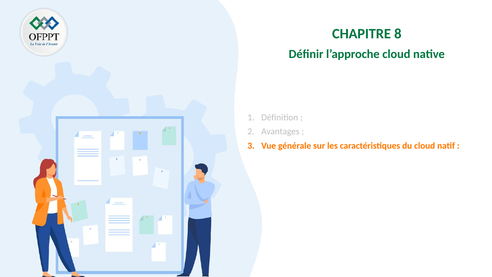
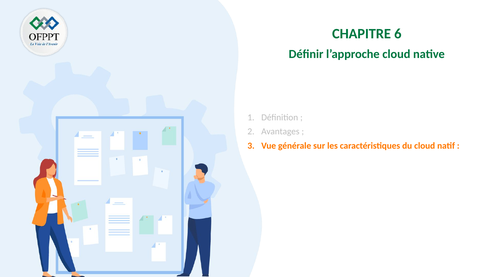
8: 8 -> 6 (398, 34)
